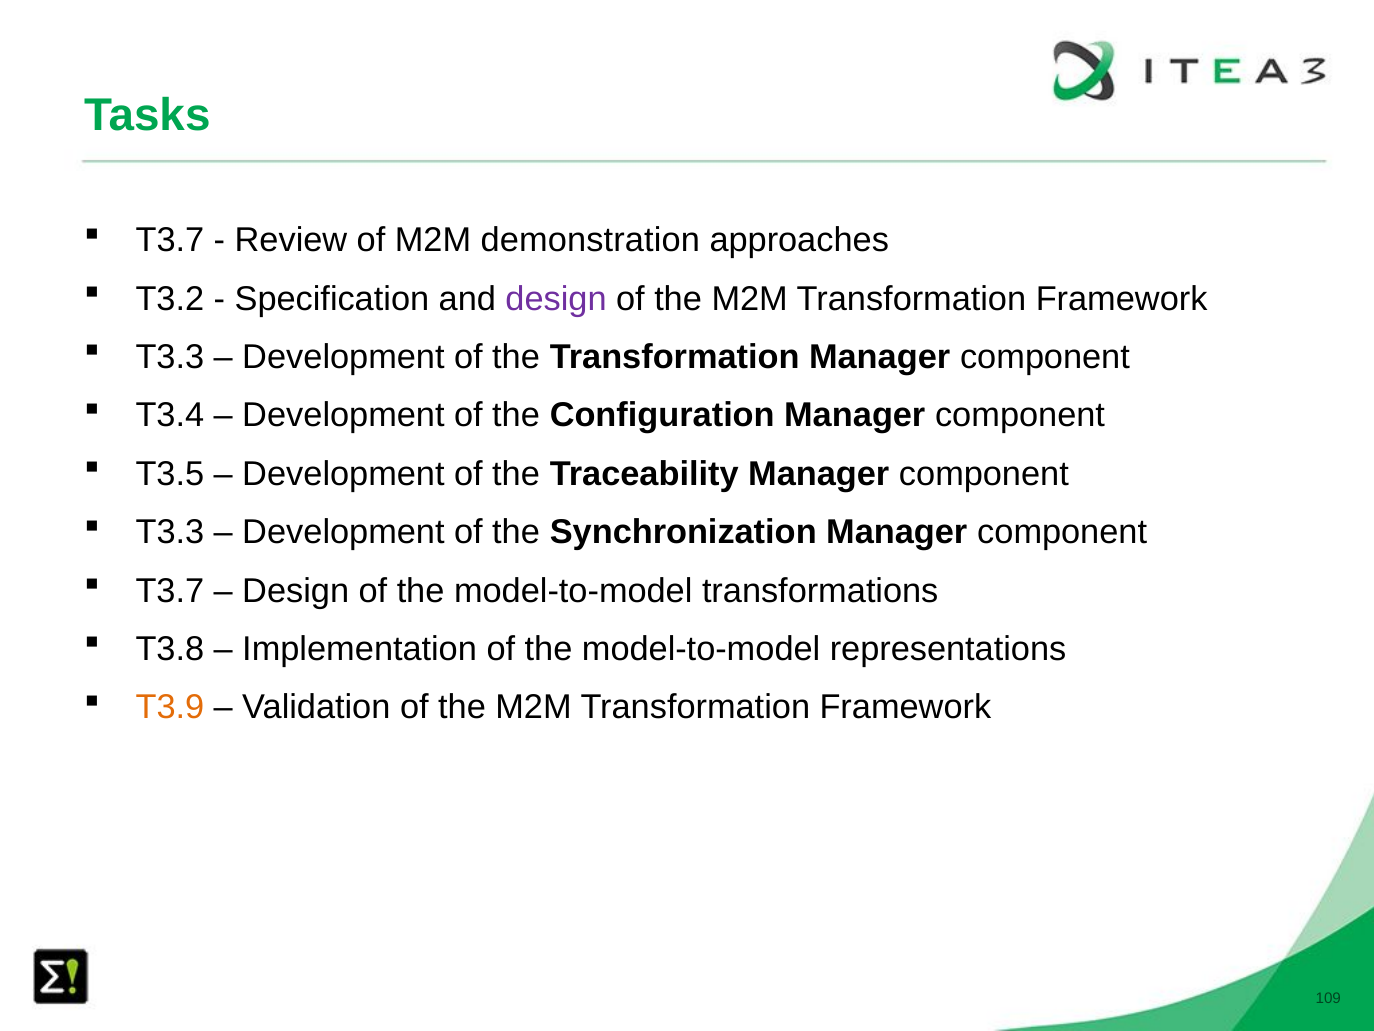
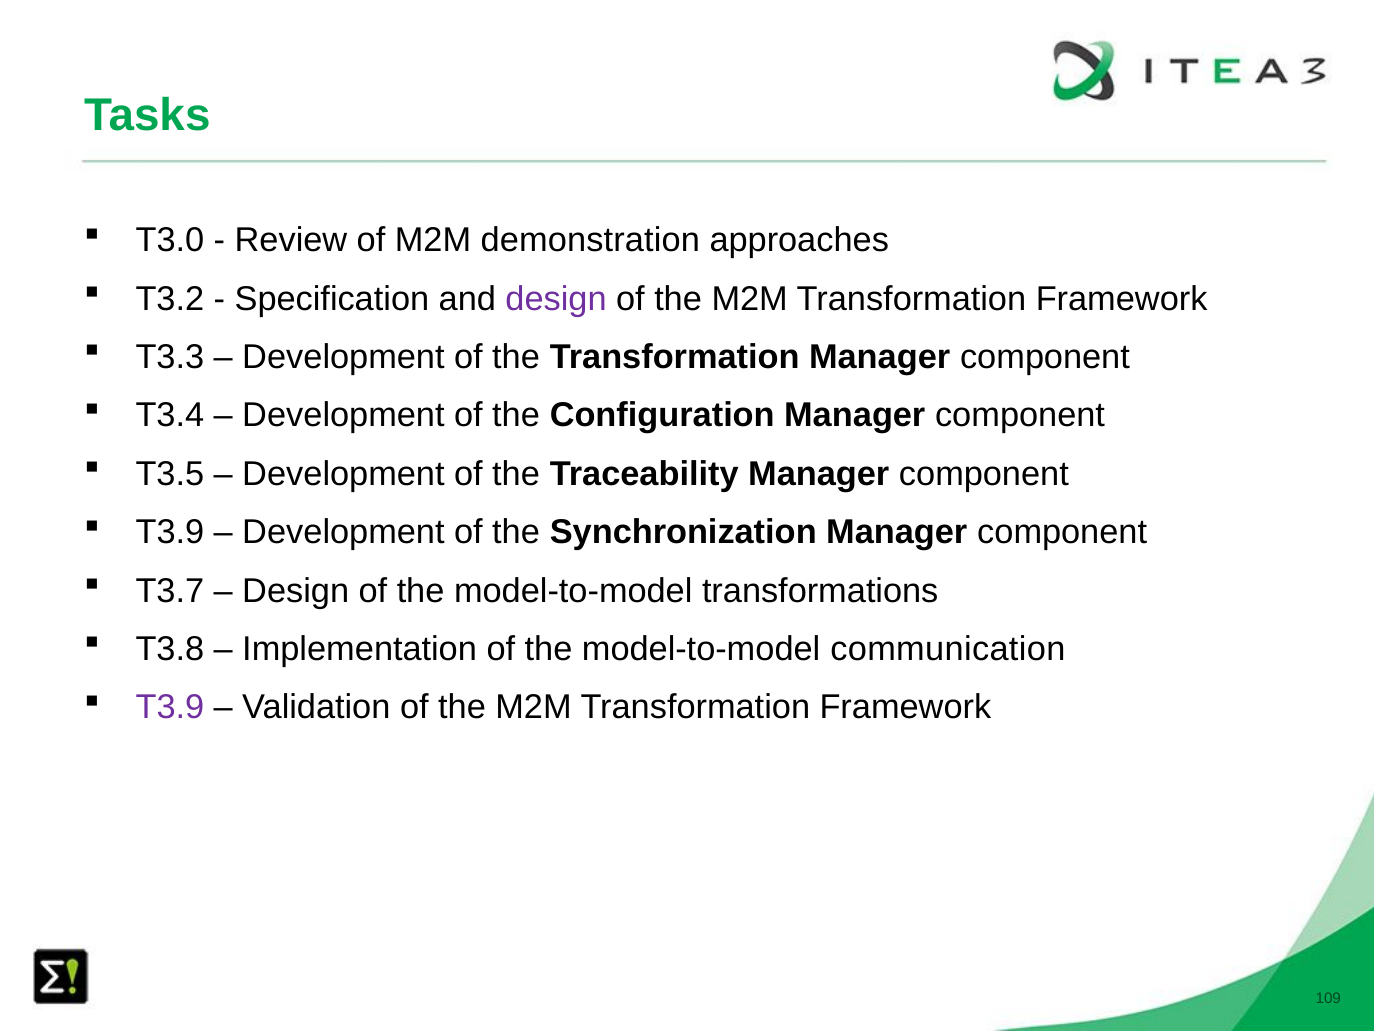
T3.7: T3.7 -> T3.0 (170, 240)
T3.3: T3.3 -> T3.9 (170, 532)
representations: representations -> communication (948, 649)
T3.9 colour: orange -> purple (170, 707)
